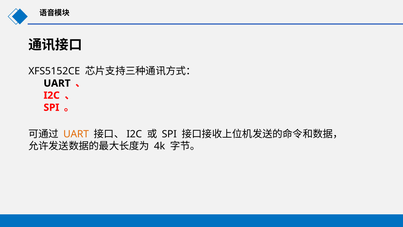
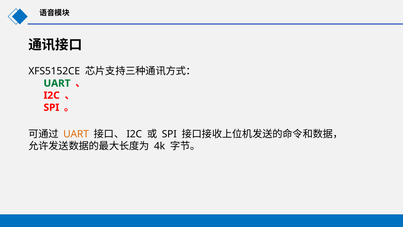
UART colour: black -> green (57, 83)
